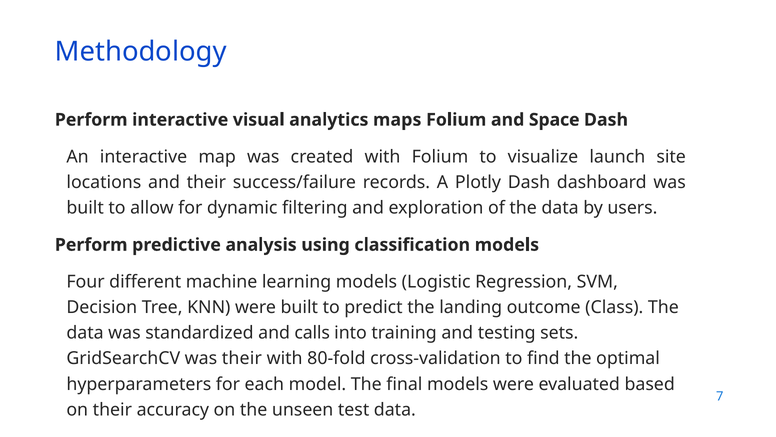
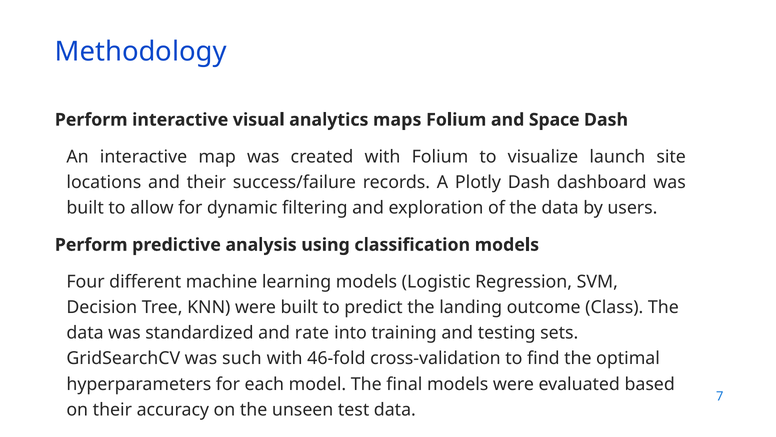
calls: calls -> rate (312, 333)
was their: their -> such (242, 358)
80-fold: 80-fold -> 46-fold (336, 358)
